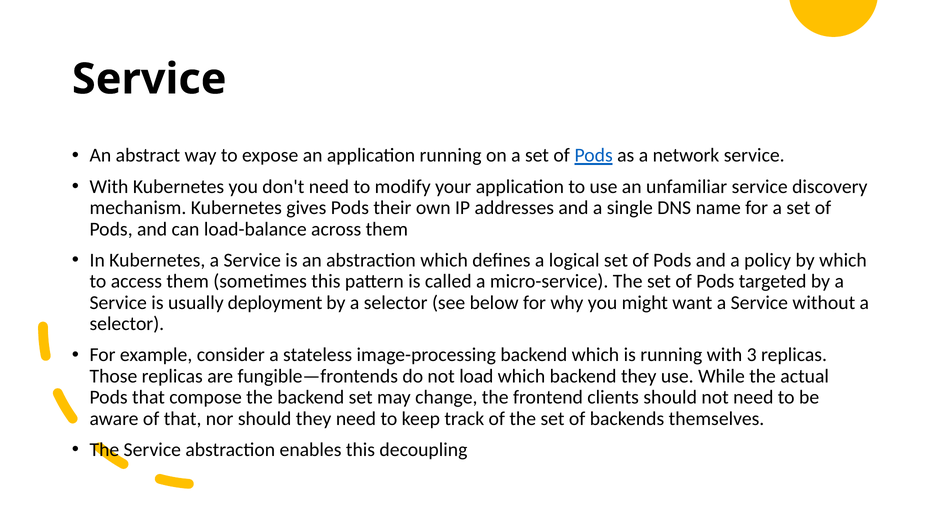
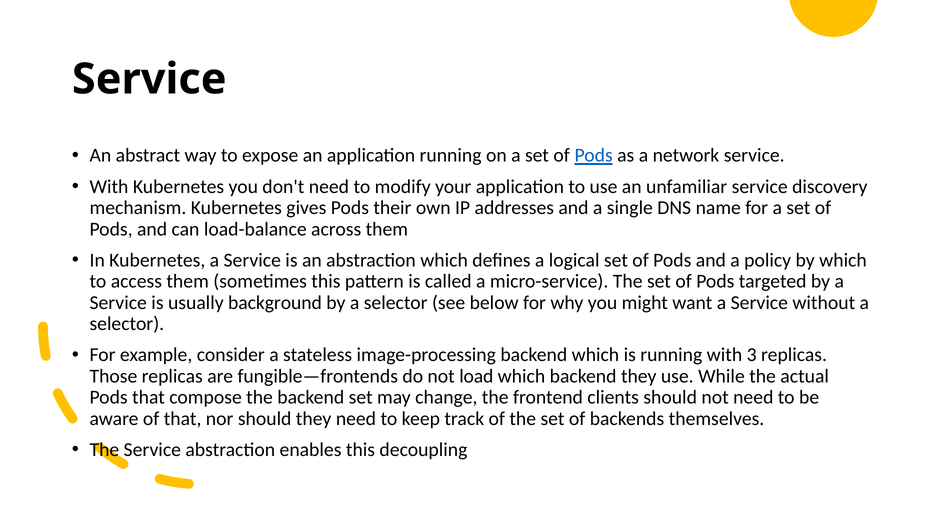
deployment: deployment -> background (275, 303)
